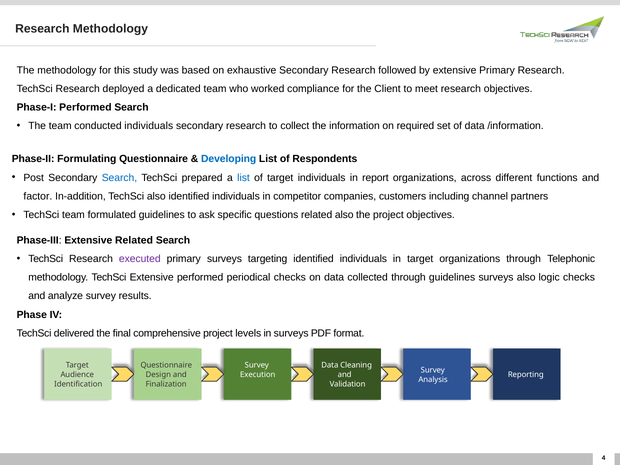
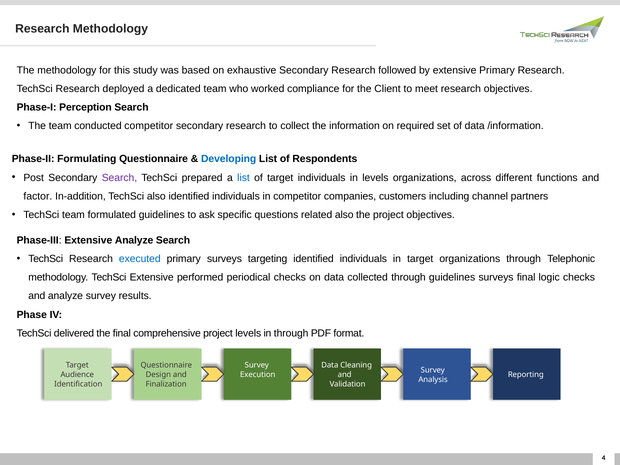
Phase-I Performed: Performed -> Perception (85, 107)
conducted individuals: individuals -> competitor (149, 126)
Search colour: blue -> purple (119, 178)
in report: report -> levels (375, 178)
Extensive Related: Related -> Analyze (134, 240)
executed colour: purple -> blue (140, 259)
surveys also: also -> final (526, 277)
in surveys: surveys -> through (291, 333)
